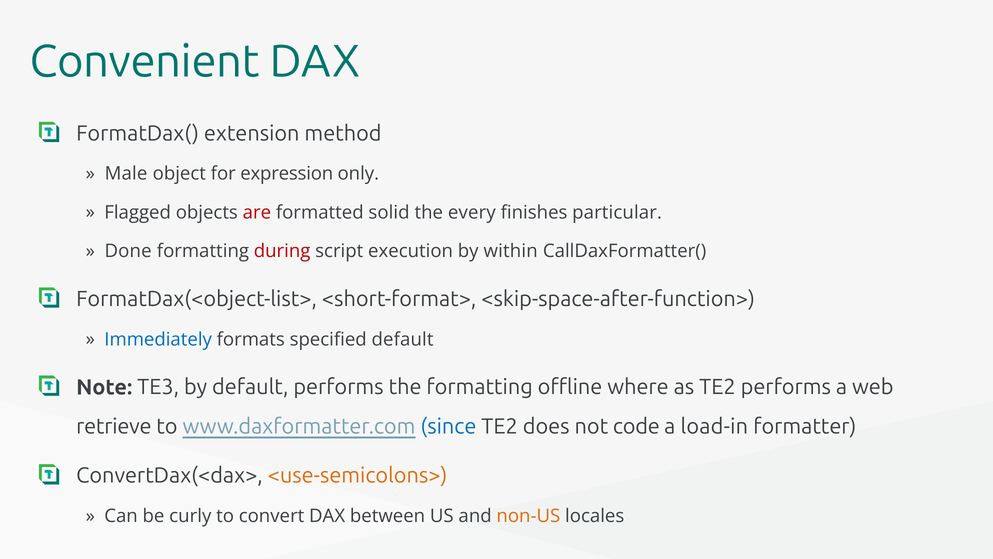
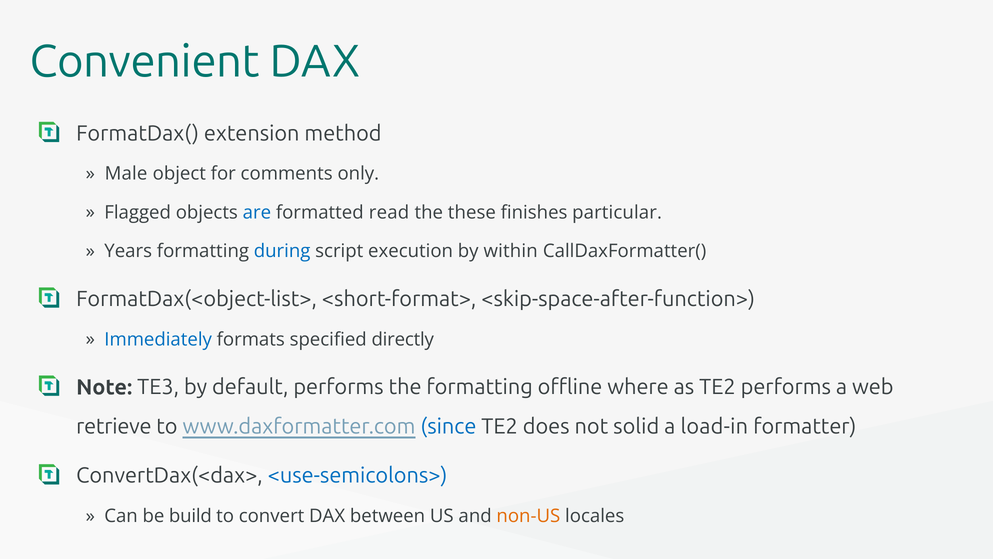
expression: expression -> comments (287, 174)
are colour: red -> blue (257, 212)
solid: solid -> read (389, 212)
every: every -> these (472, 212)
Done: Done -> Years (128, 251)
during colour: red -> blue (282, 251)
specified default: default -> directly (403, 339)
code: code -> solid (636, 426)
<use-semicolons> colour: orange -> blue (358, 475)
curly: curly -> build (190, 516)
